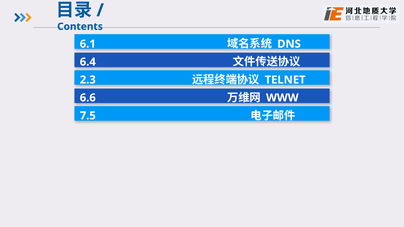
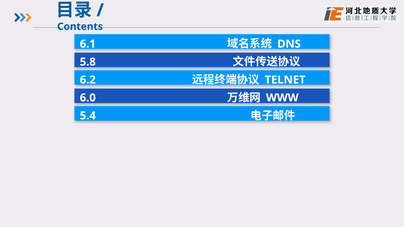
6.4: 6.4 -> 5.8 (88, 62)
2.3: 2.3 -> 6.2 (88, 80)
6.6: 6.6 -> 6.0 (88, 98)
7.5: 7.5 -> 5.4 (88, 116)
